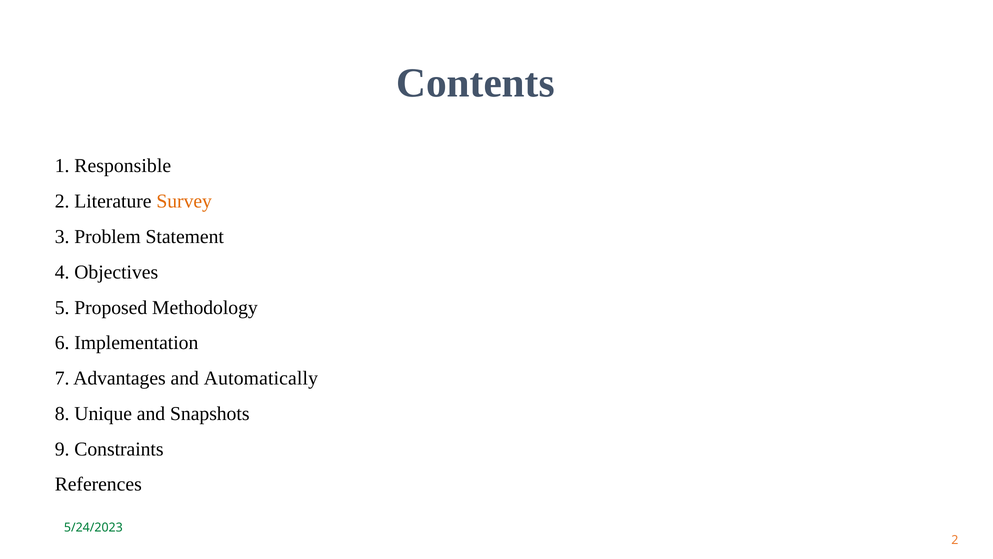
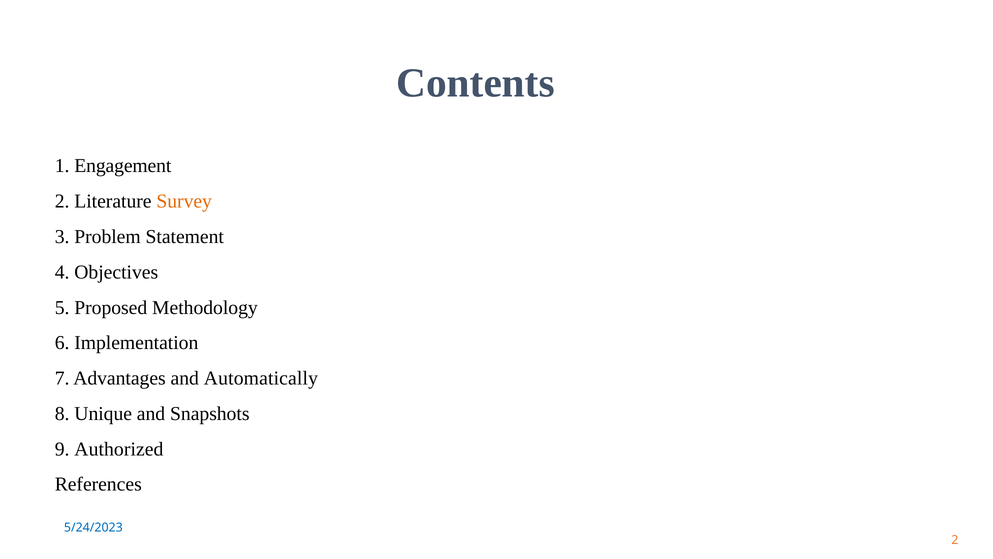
Responsible: Responsible -> Engagement (123, 166)
Constraints: Constraints -> Authorized (119, 449)
5/24/2023 colour: green -> blue (93, 527)
